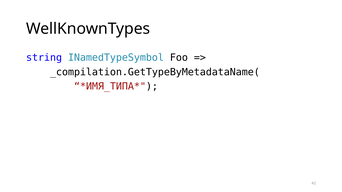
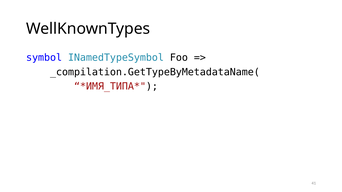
string: string -> symbol (44, 58)
